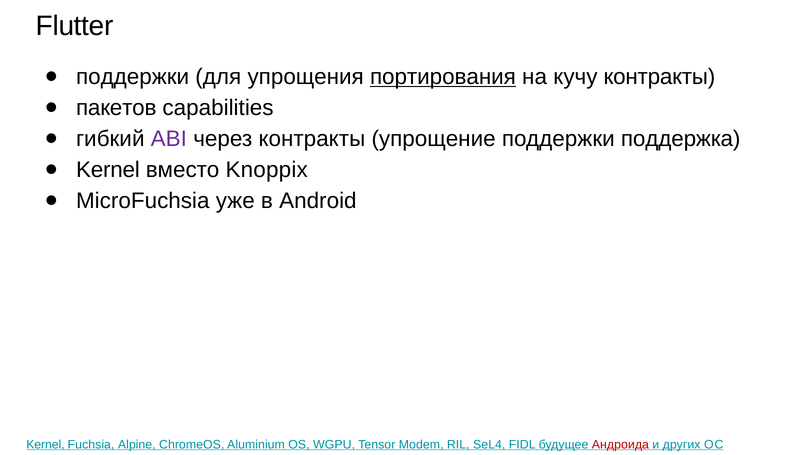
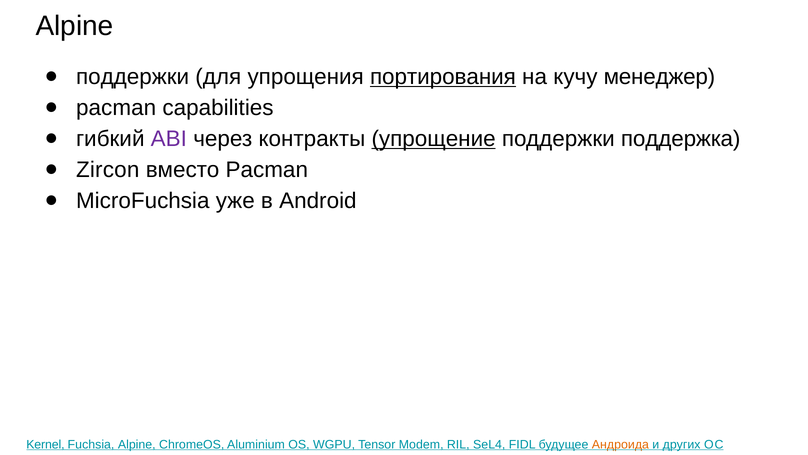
Flutter: Flutter -> Alpine (75, 26)
кучу контракты: контракты -> менеджер (659, 77)
пакетов: пакетов -> pacman (116, 108)
упрощение underline: none -> present (434, 139)
Kernel: Kernel -> Zircon (108, 170)
вместо Knoppix: Knoppix -> Pacman (267, 170)
Андроида colour: red -> orange (620, 444)
